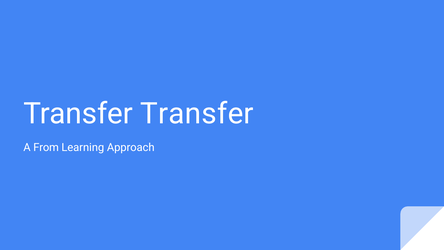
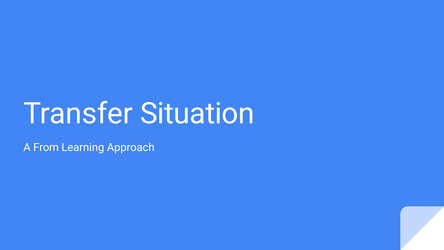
Transfer Transfer: Transfer -> Situation (197, 114)
